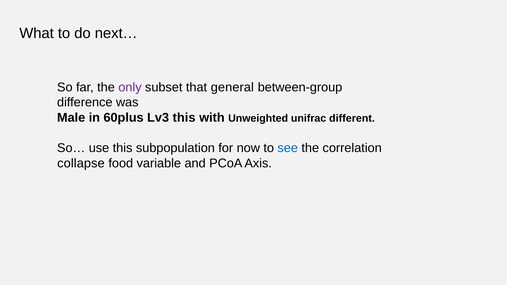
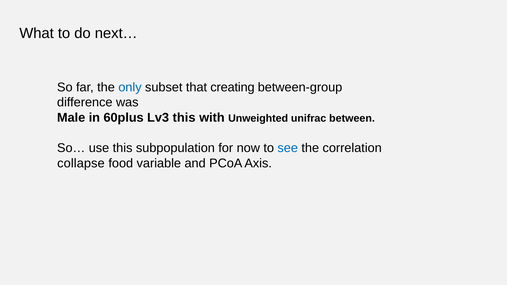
only colour: purple -> blue (130, 87)
general: general -> creating (232, 87)
different: different -> between (352, 118)
